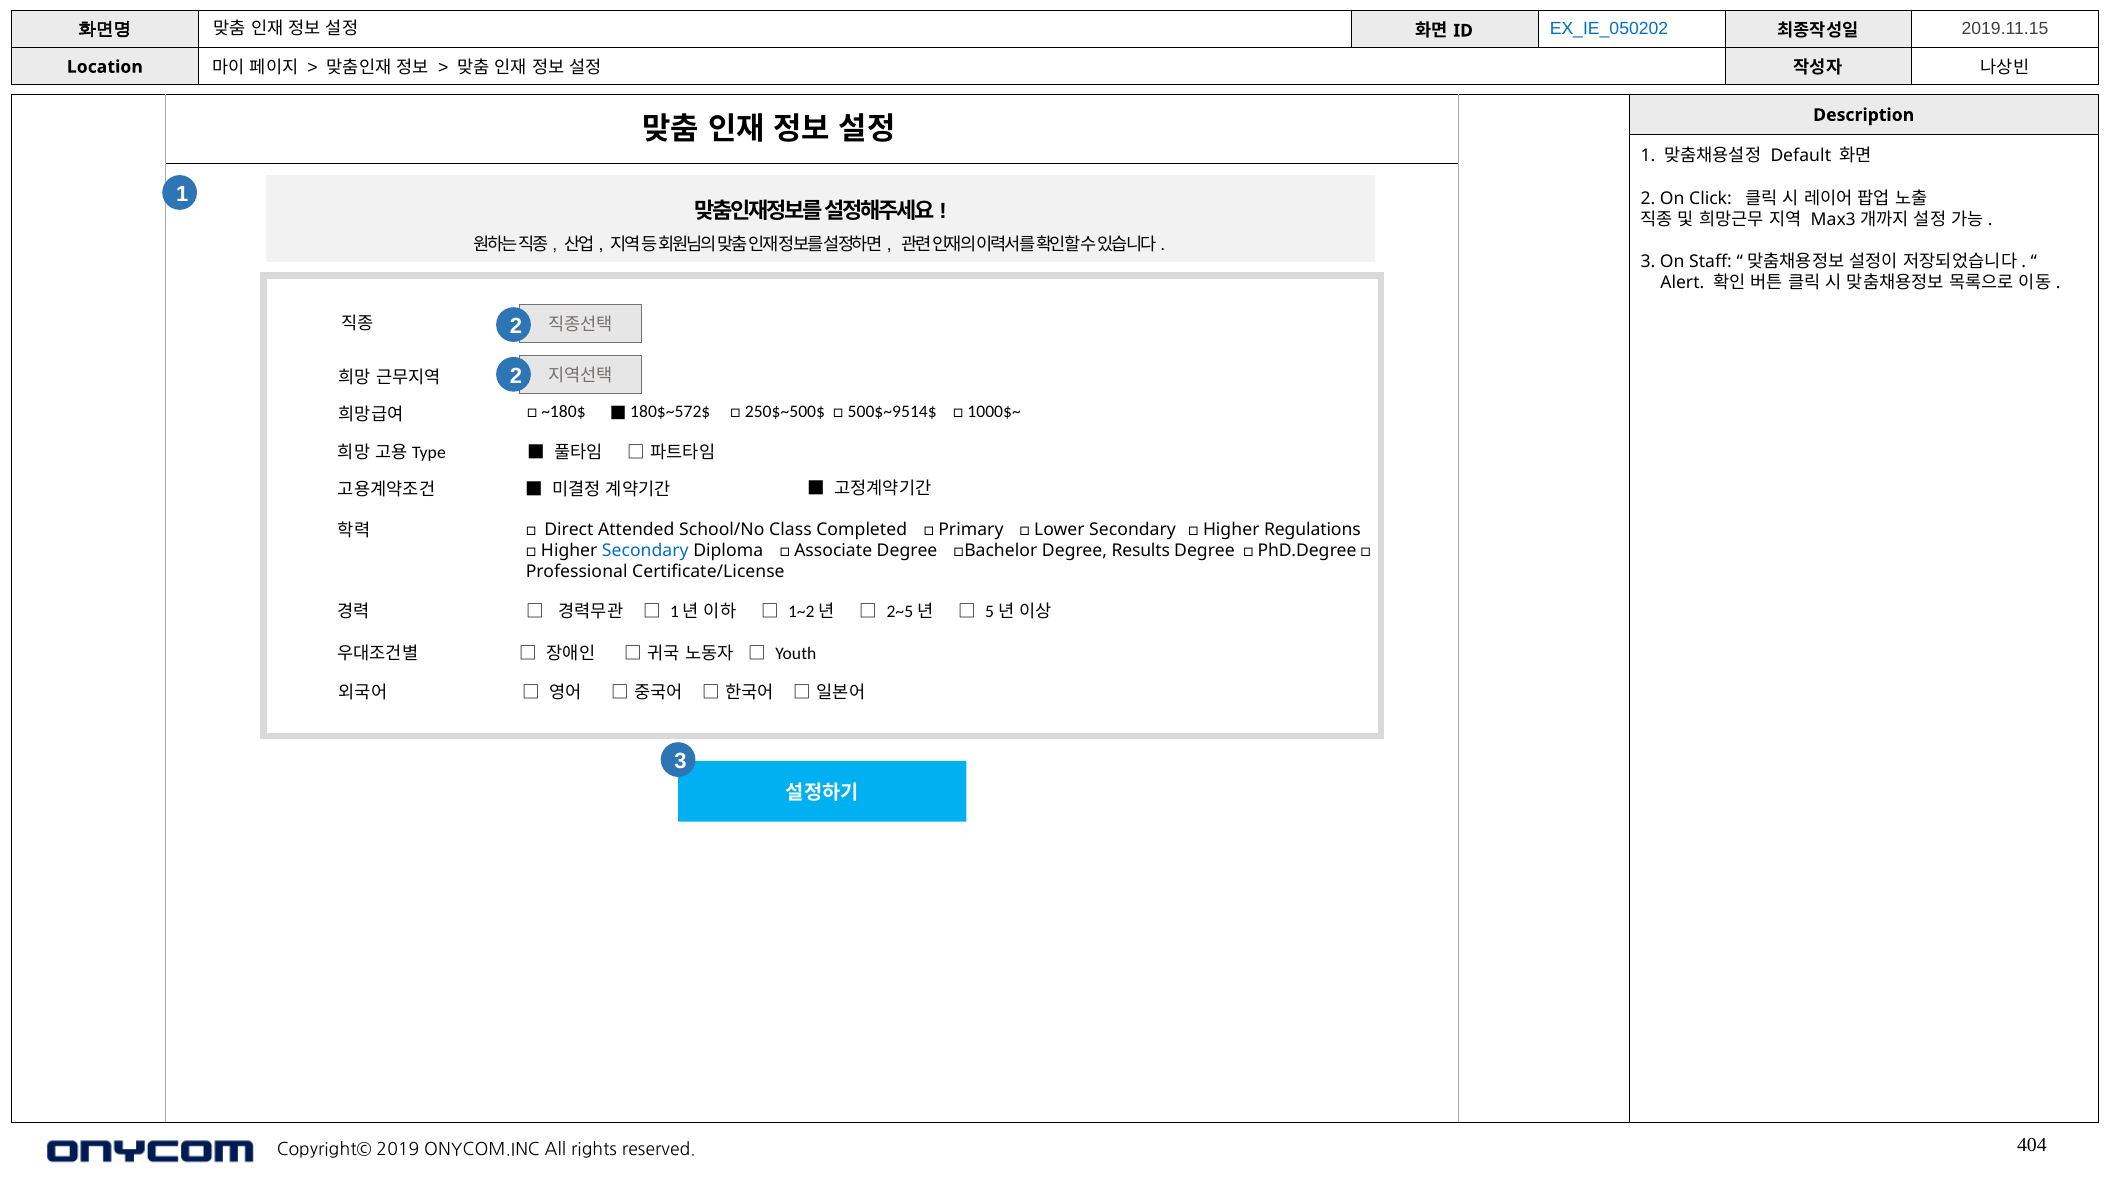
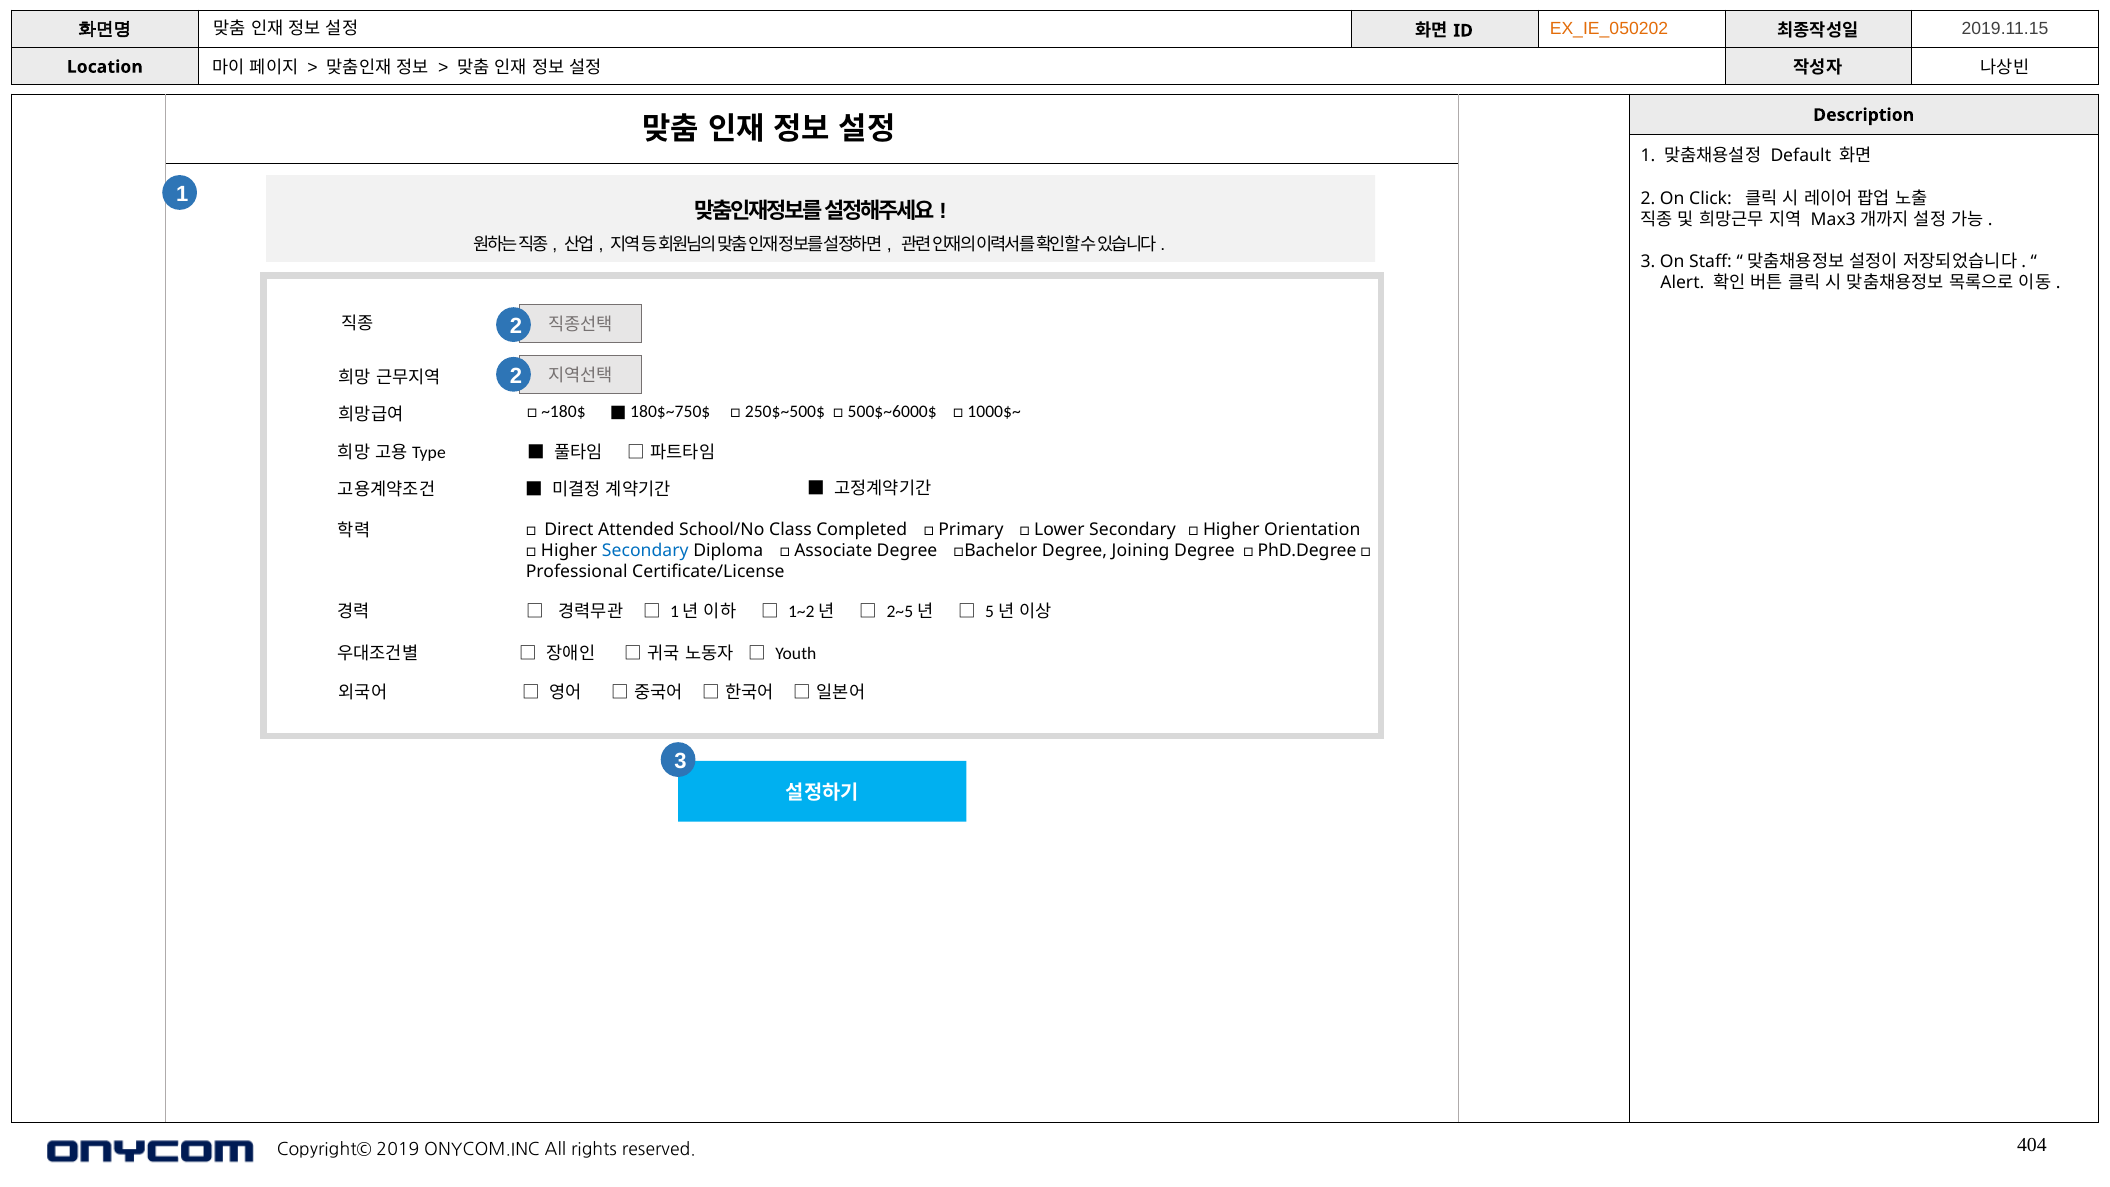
EX_IE_050202 colour: blue -> orange (1609, 29)
180$~572$: 180$~572$ -> 180$~750$ (670, 411)
500$~9514$: 500$~9514$ -> 500$~6000$ (892, 411)
Regulations: Regulations -> Orientation (1312, 529)
Results: Results -> Joining (1141, 550)
